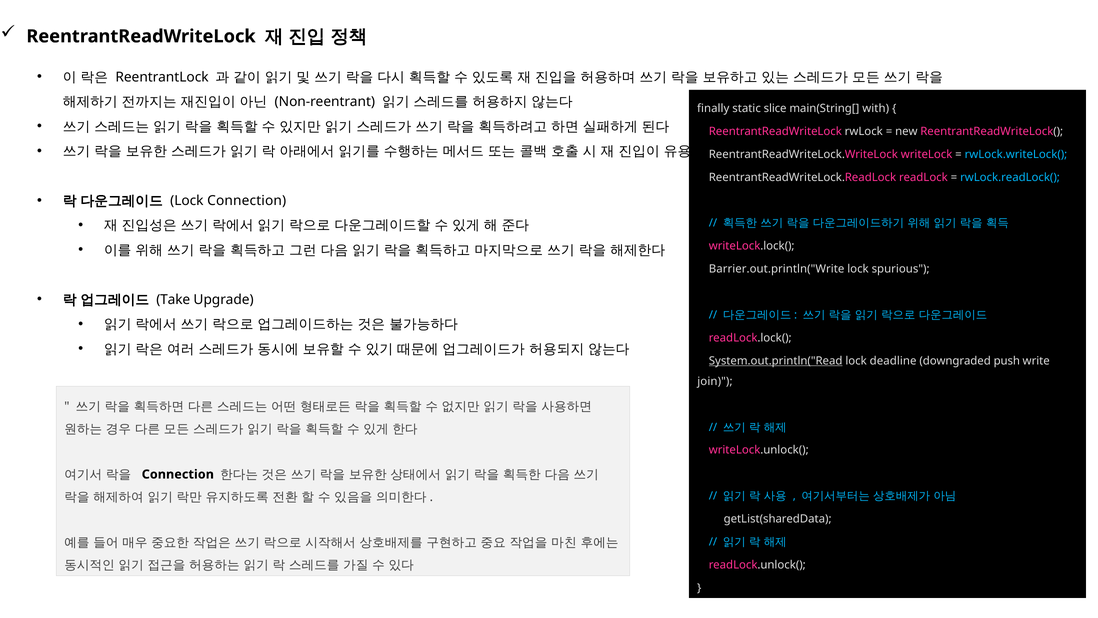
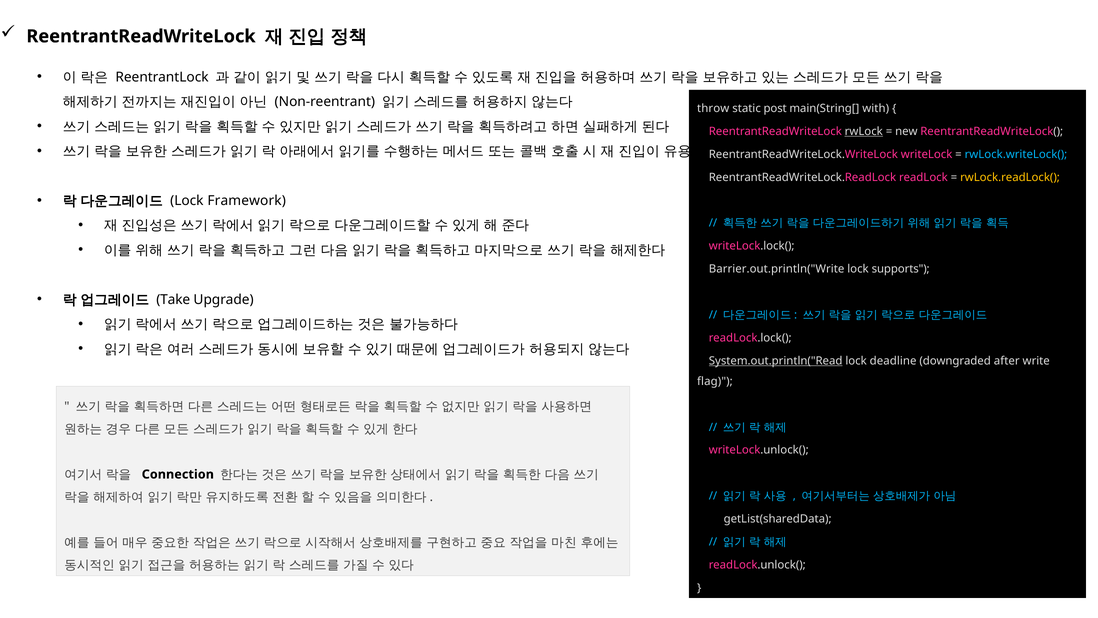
finally: finally -> throw (713, 108)
slice: slice -> post (775, 108)
rwLock underline: none -> present (864, 131)
rwLock.readLock( colour: light blue -> yellow (1010, 177)
Lock Connection: Connection -> Framework (247, 201)
spurious: spurious -> supports (901, 269)
push: push -> after (1007, 361)
join: join -> flag (715, 381)
